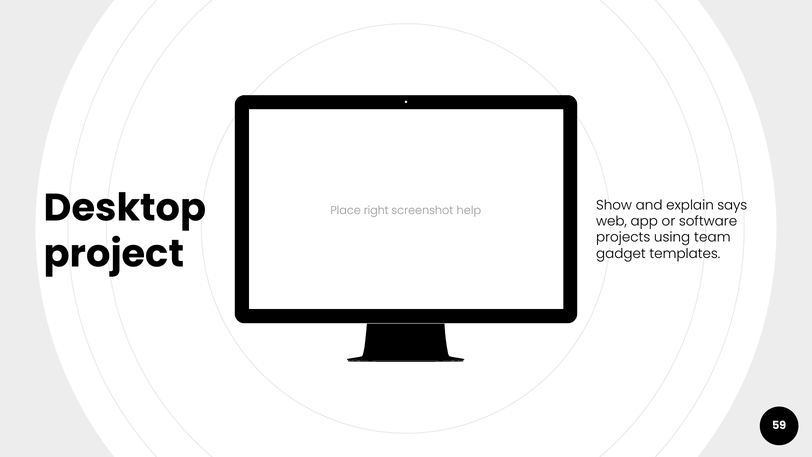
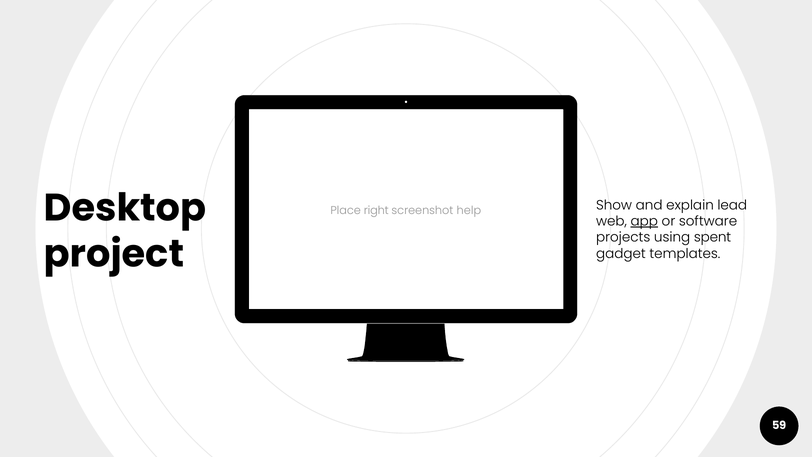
says: says -> lead (732, 205)
app underline: none -> present (644, 221)
team: team -> spent (713, 237)
